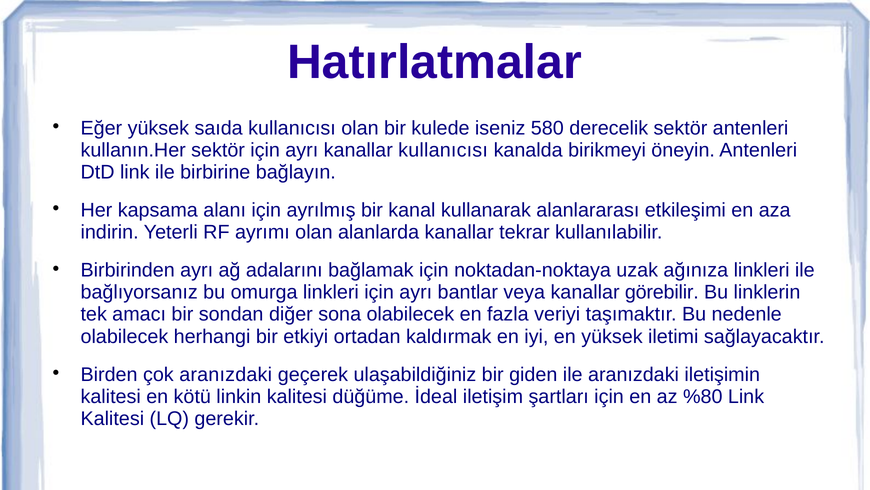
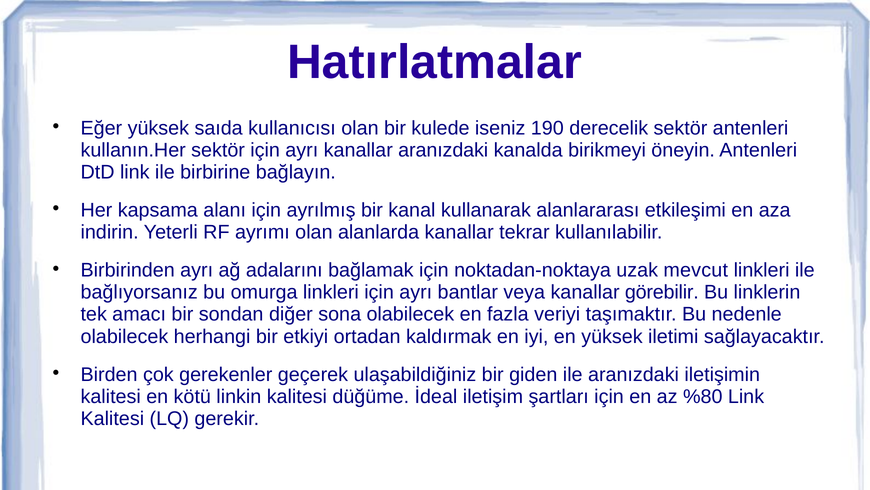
580: 580 -> 190 (547, 128)
kanallar kullanıcısı: kullanıcısı -> aranızdaki (443, 150)
ağınıza: ağınıza -> mevcut (696, 270)
çok aranızdaki: aranızdaki -> gerekenler (226, 374)
